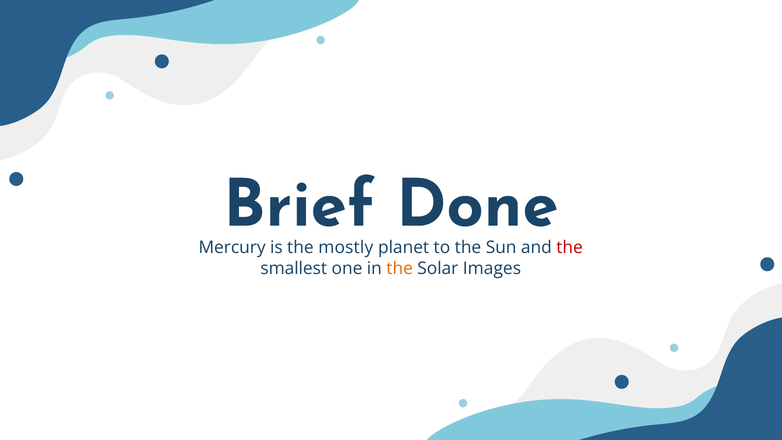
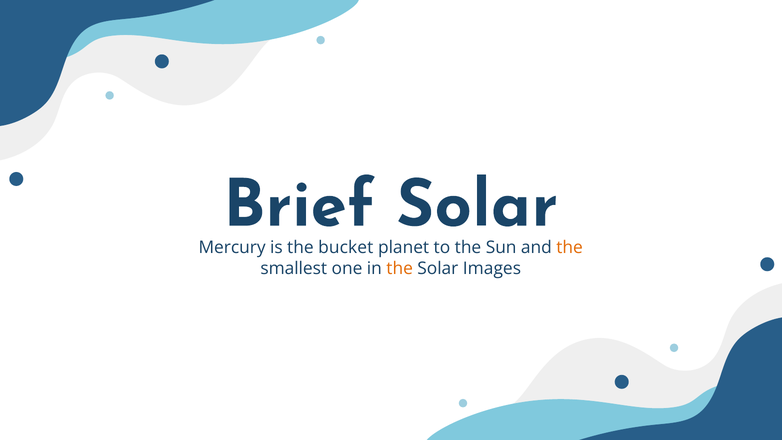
Brief Done: Done -> Solar (477, 204)
mostly: mostly -> bucket (346, 248)
the colour: red -> orange (570, 248)
